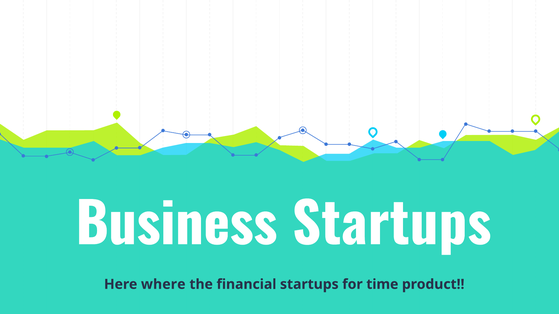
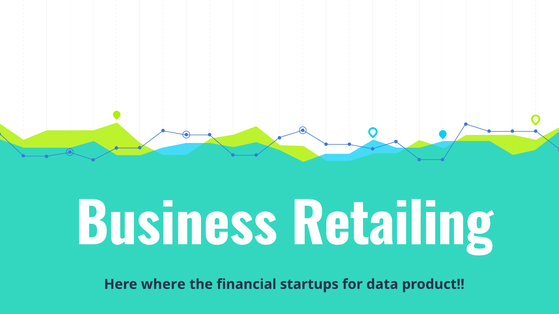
Business Startups: Startups -> Retailing (392, 226)
time: time -> data (382, 285)
